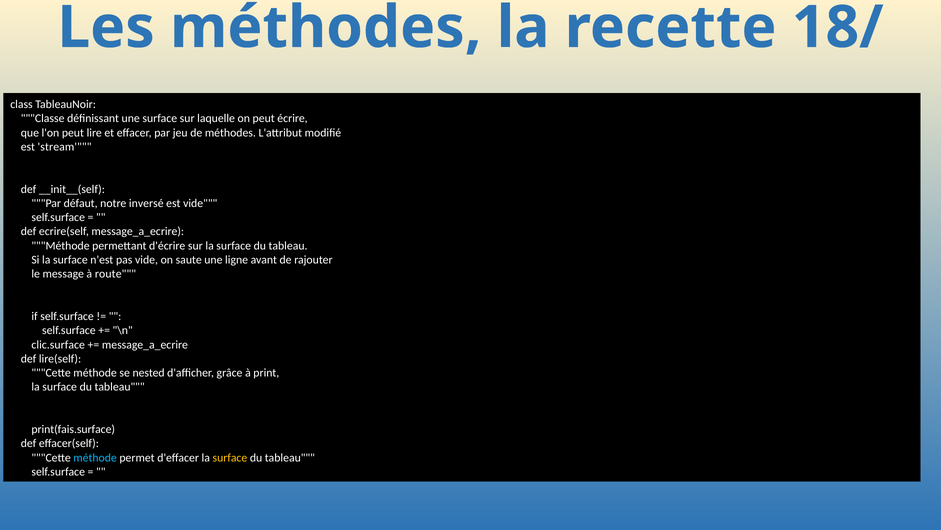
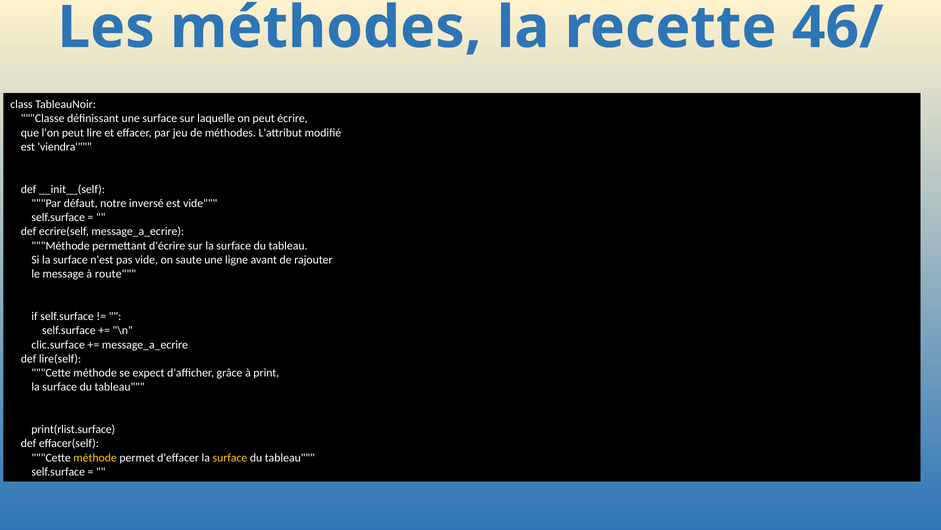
18/: 18/ -> 46/ (838, 28)
stream: stream -> viendra (65, 147)
nested: nested -> expect (149, 372)
print(fais.surface: print(fais.surface -> print(rlist.surface (73, 429)
méthode colour: light blue -> yellow (95, 457)
